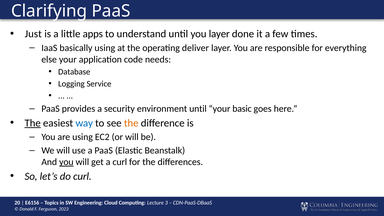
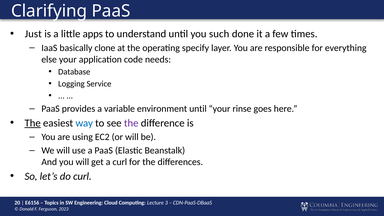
you layer: layer -> such (219, 34)
basically using: using -> clone (105, 48)
deliver: deliver -> specify (195, 48)
security: security -> variable (119, 109)
basic: basic -> rinse (242, 109)
the colour: orange -> purple (131, 123)
you underline: present -> none (66, 162)
